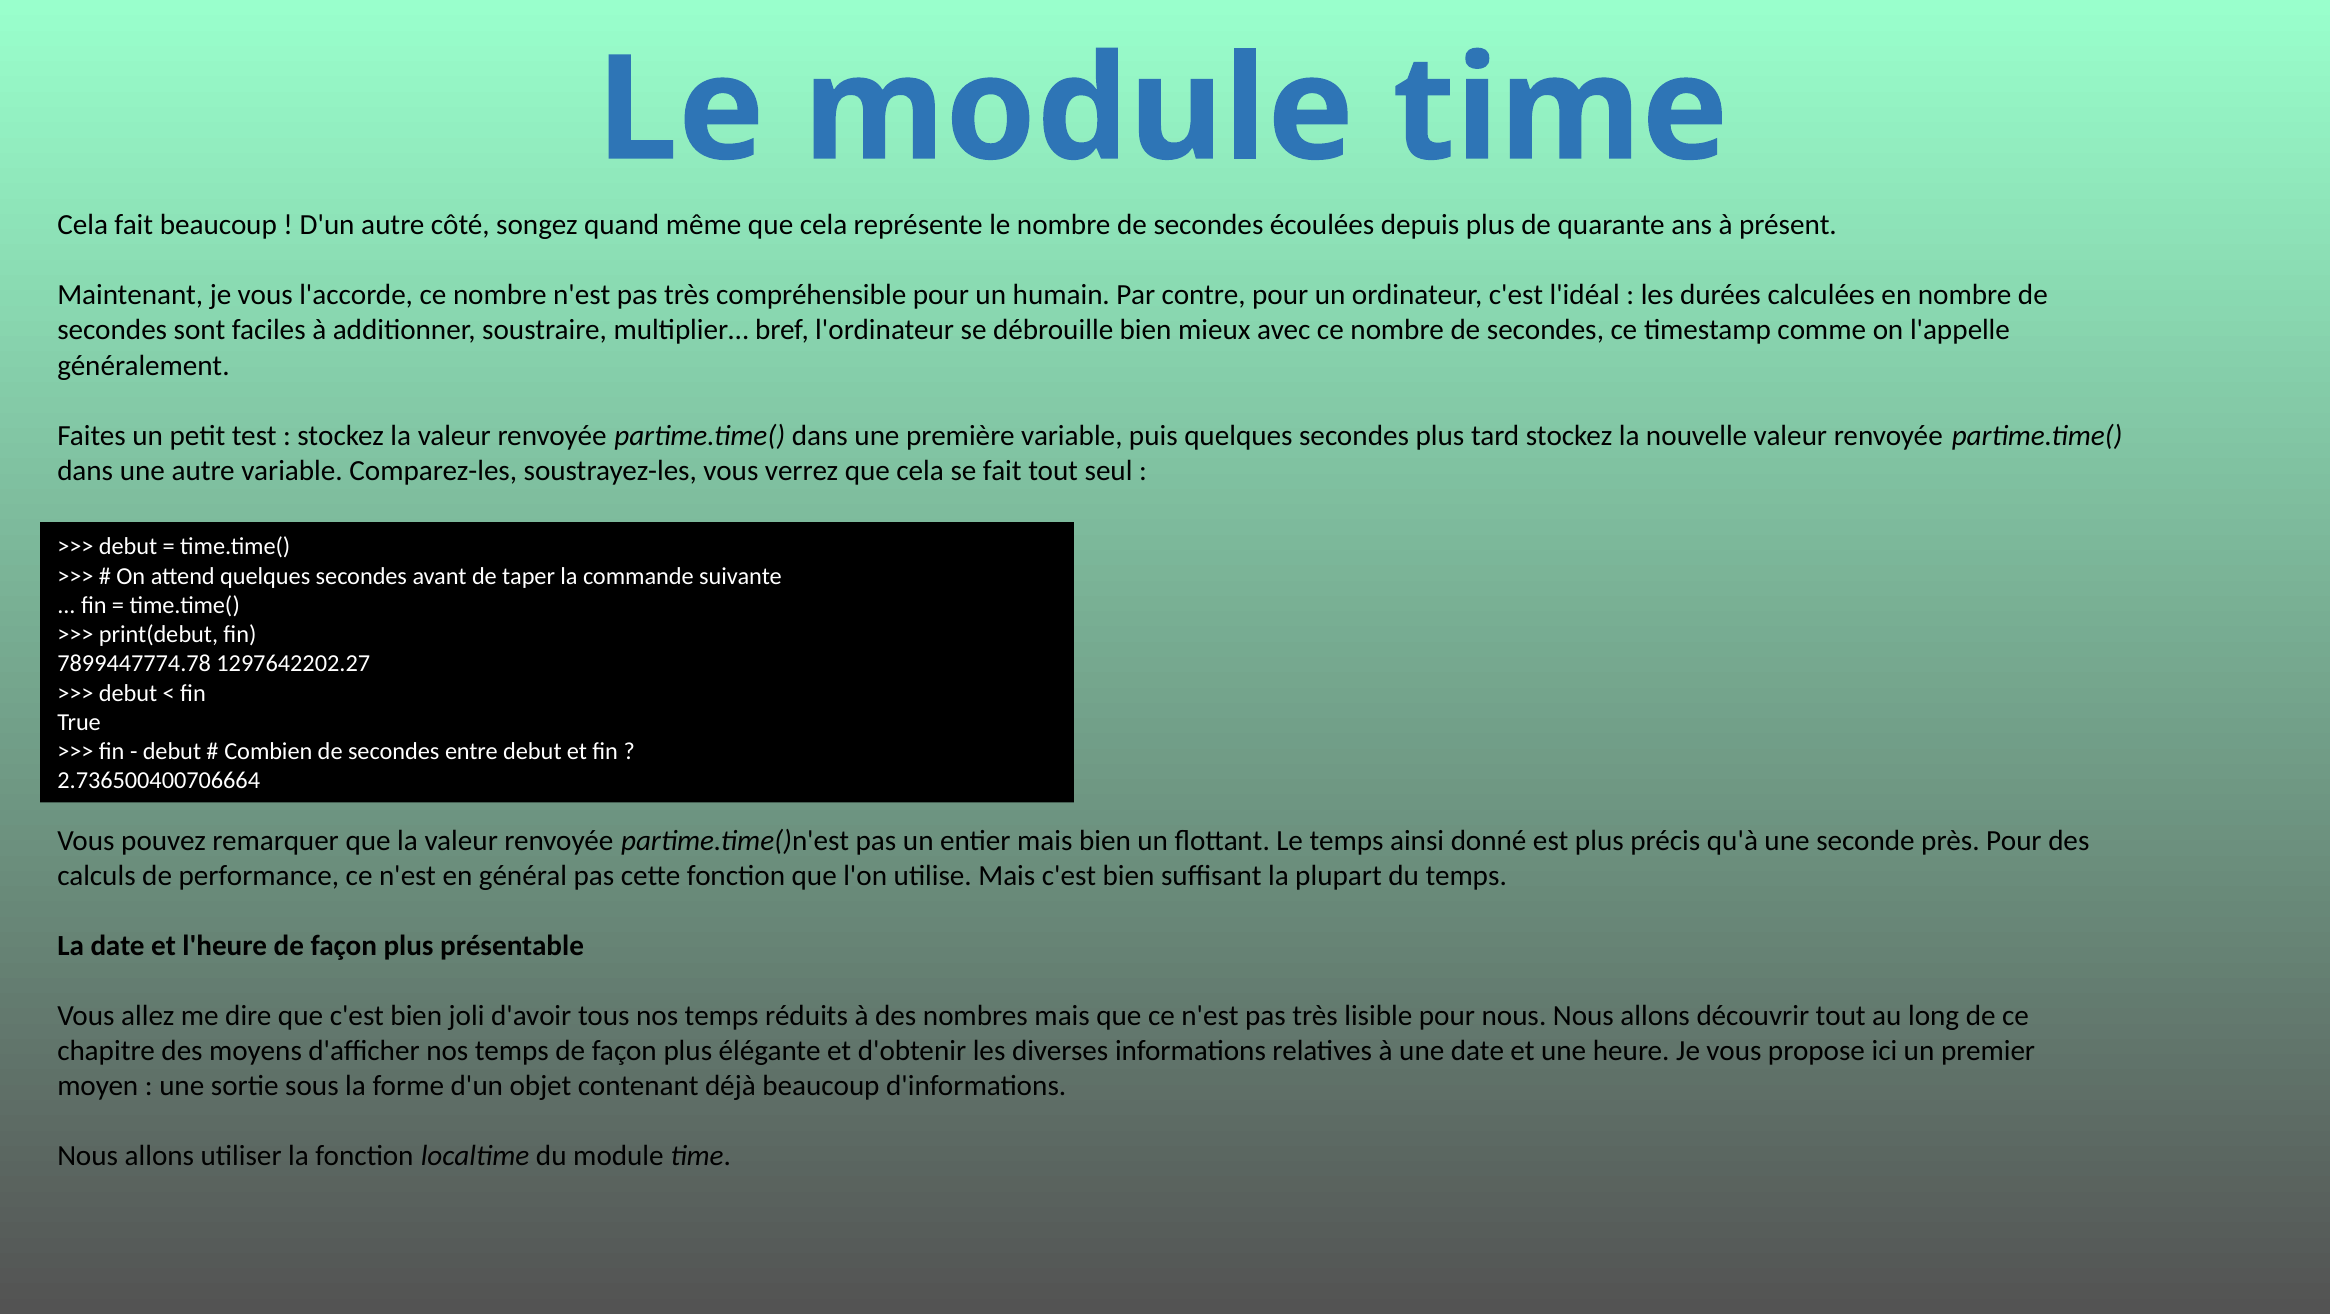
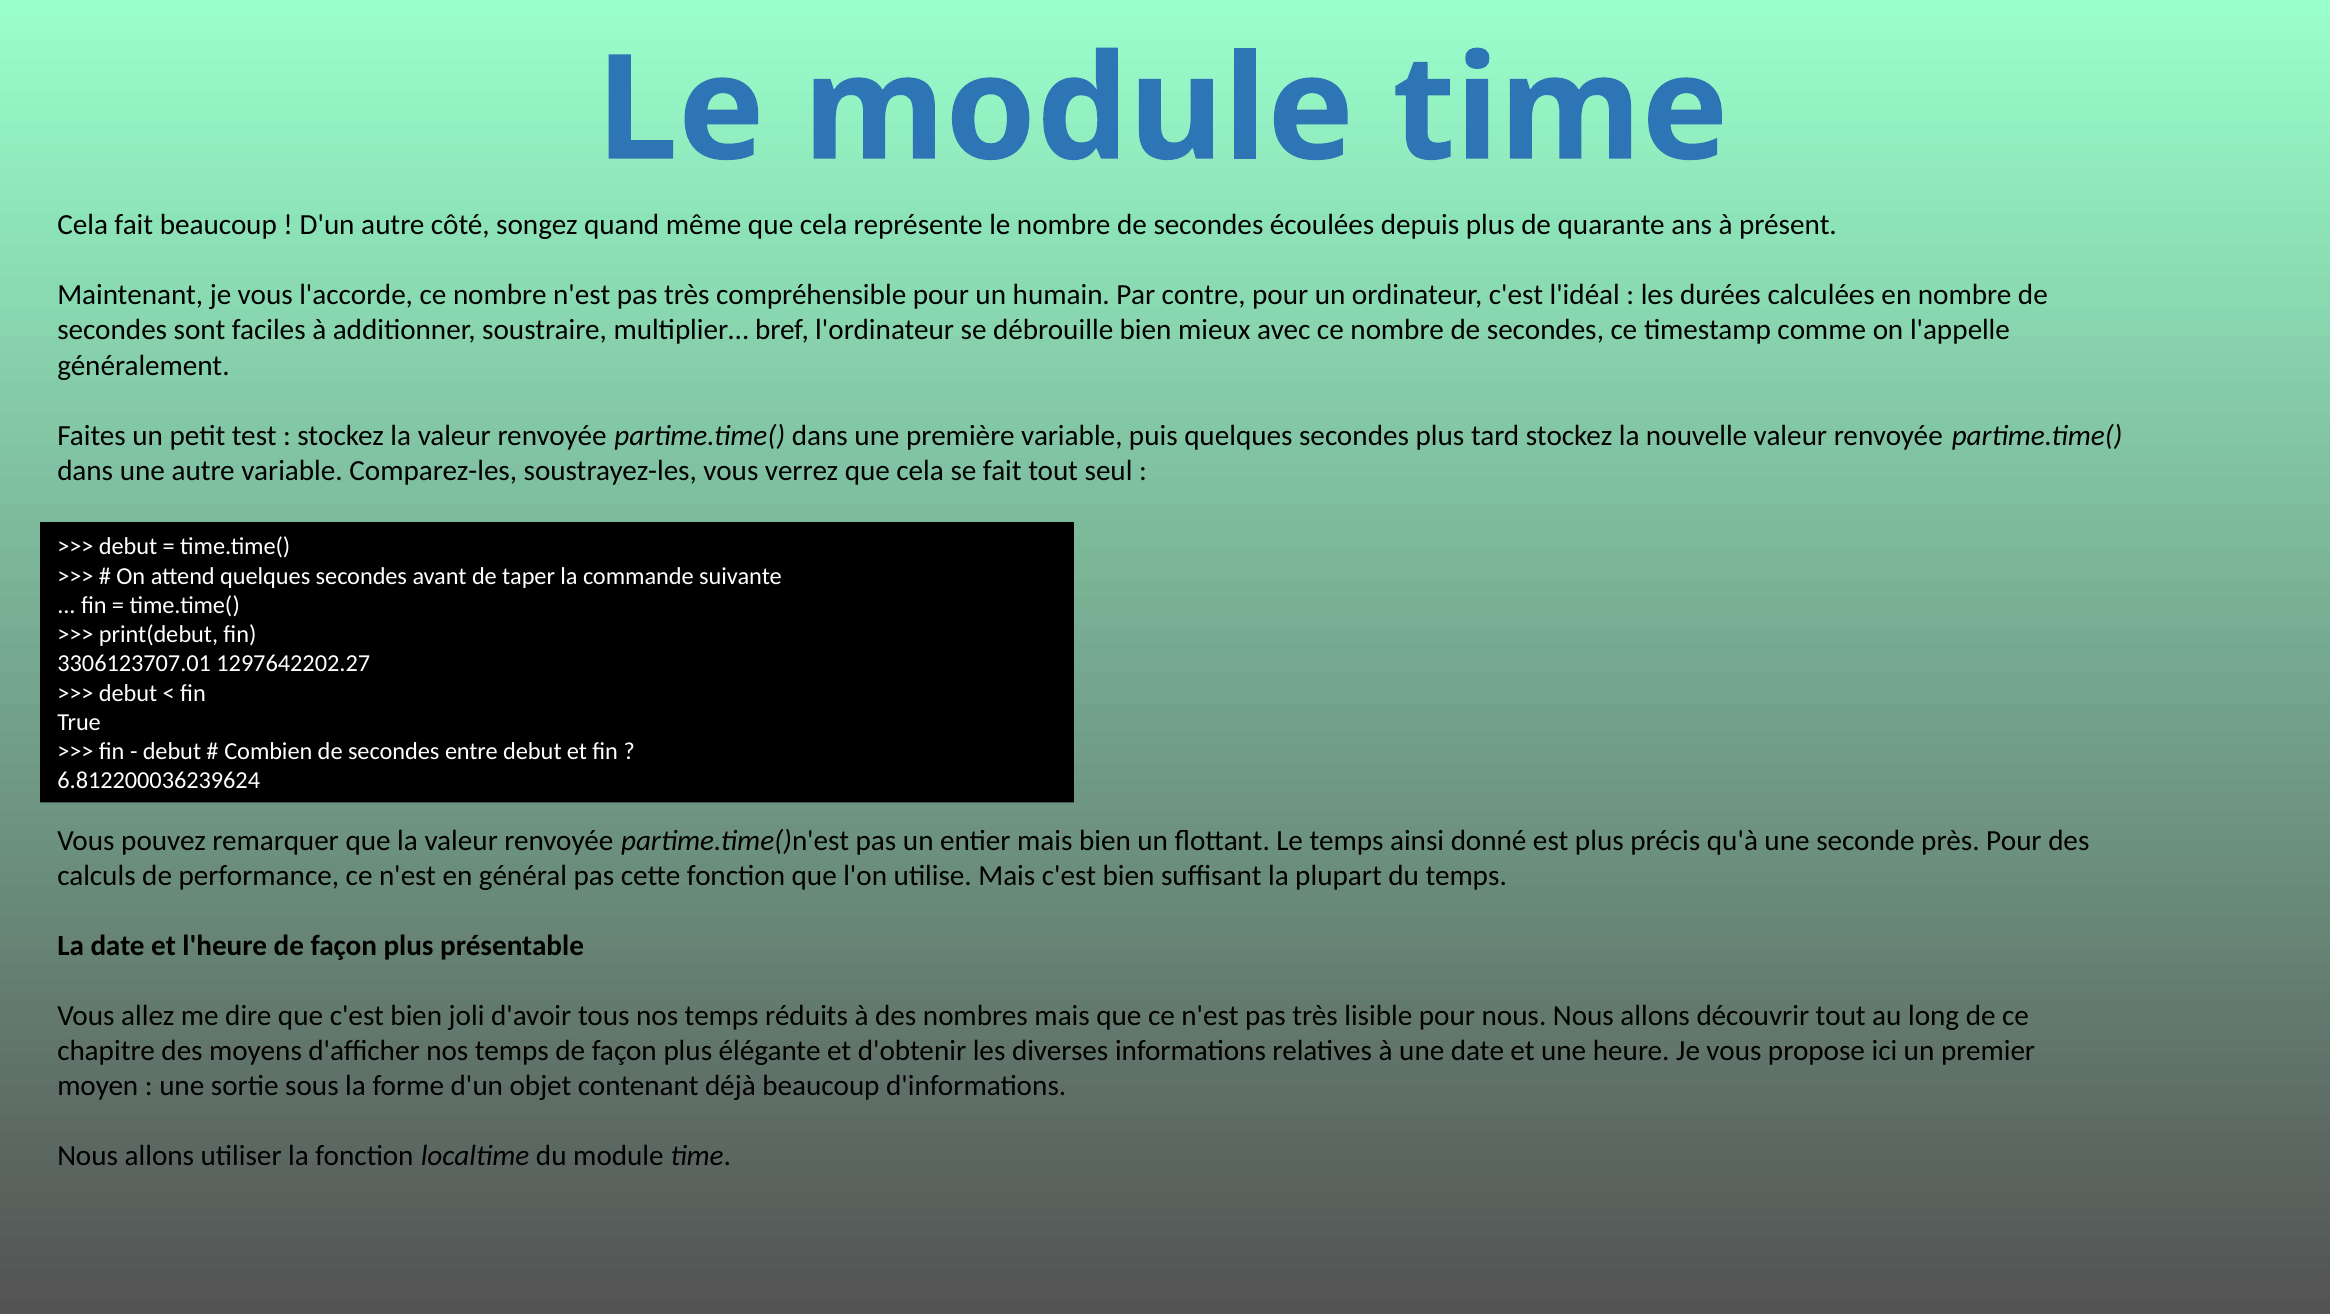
7899447774.78: 7899447774.78 -> 3306123707.01 (134, 664)
2.736500400706664: 2.736500400706664 -> 6.812200036239624 (159, 781)
